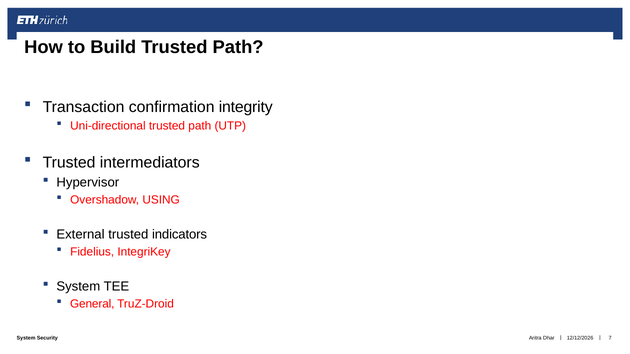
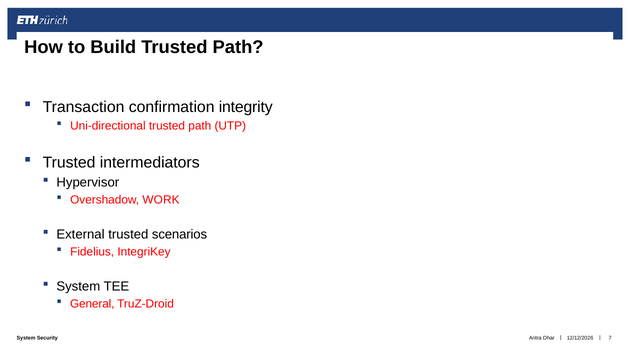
USING: USING -> WORK (161, 200)
indicators: indicators -> scenarios (180, 235)
